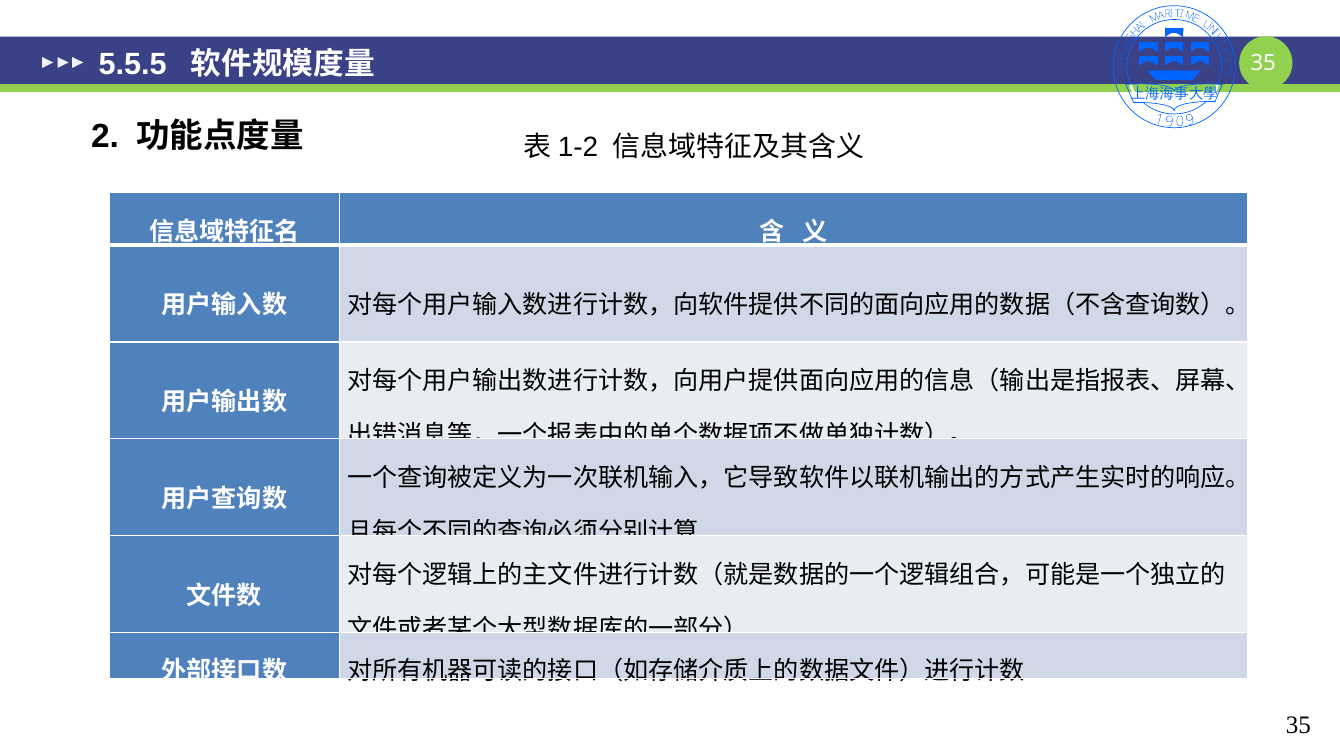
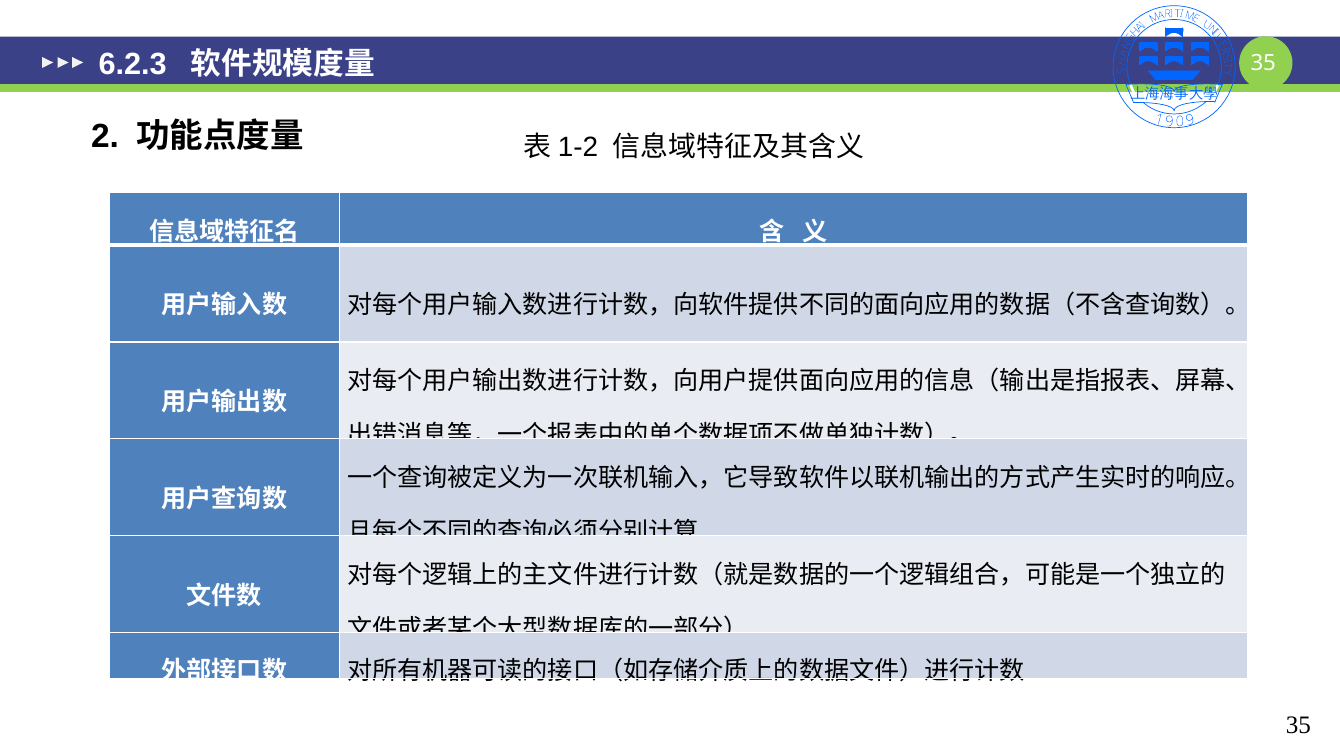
5.5.5: 5.5.5 -> 6.2.3 (133, 64)
